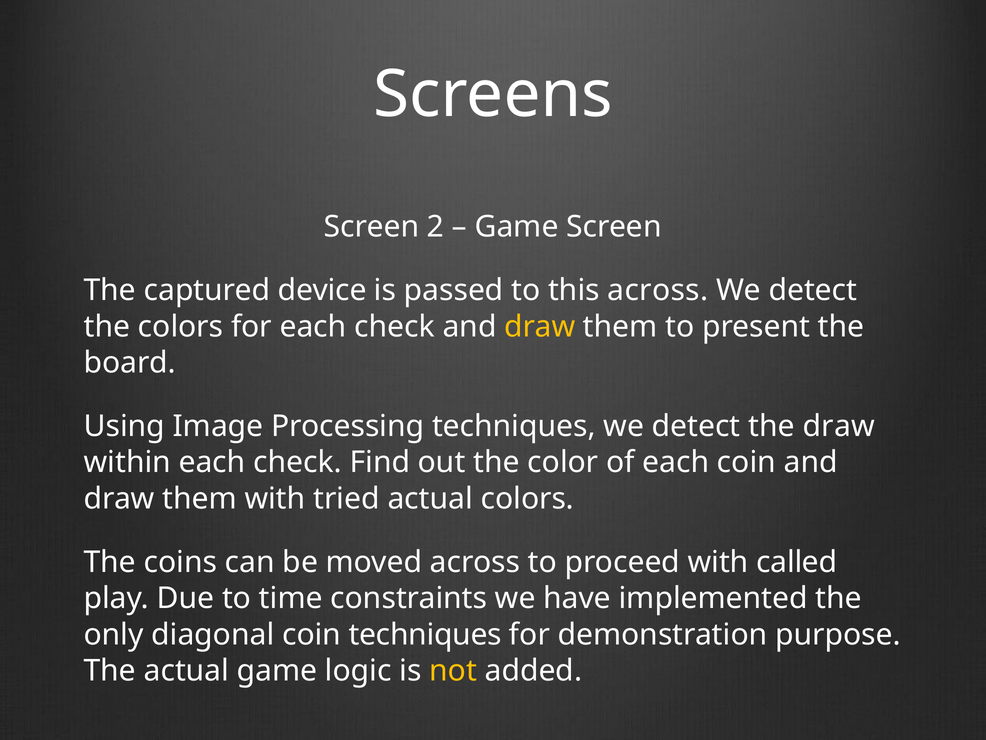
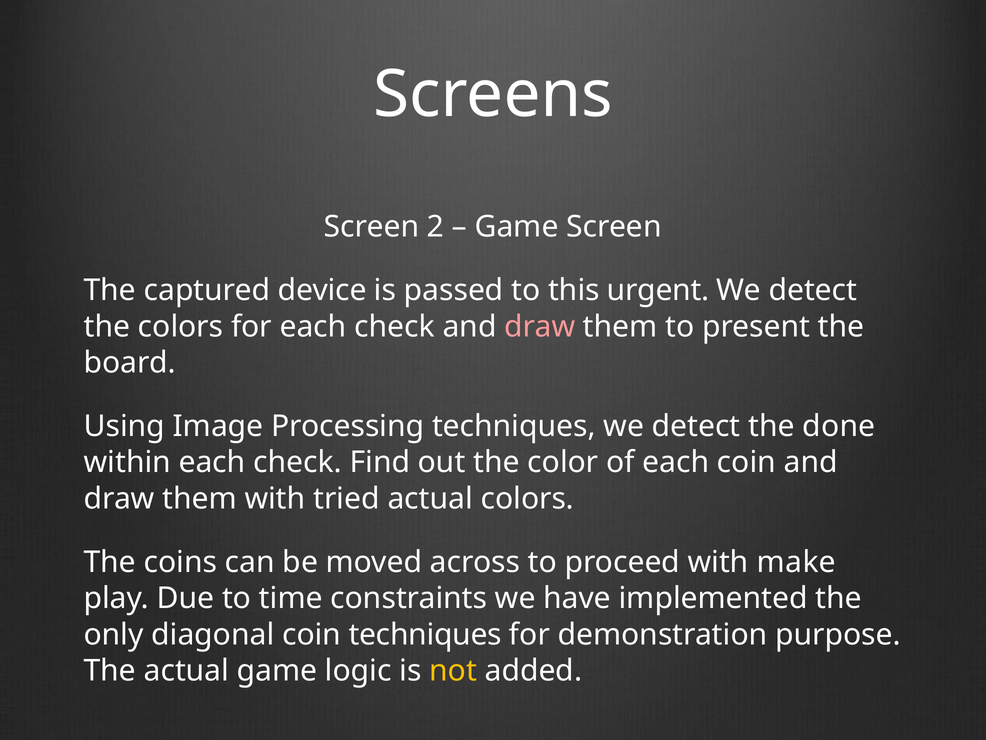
this across: across -> urgent (658, 290)
draw colour: yellow -> pink (540, 326)
the draw: draw -> done (839, 426)
called: called -> make (796, 562)
